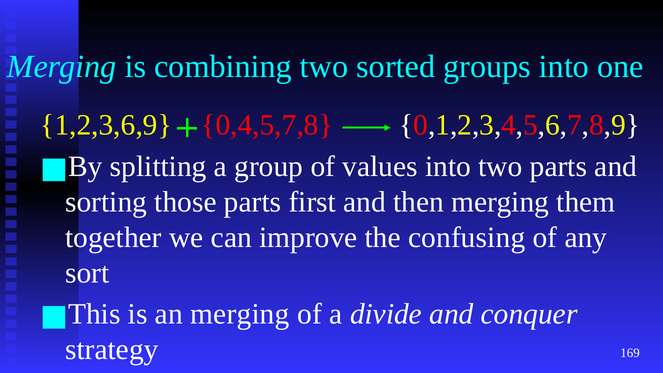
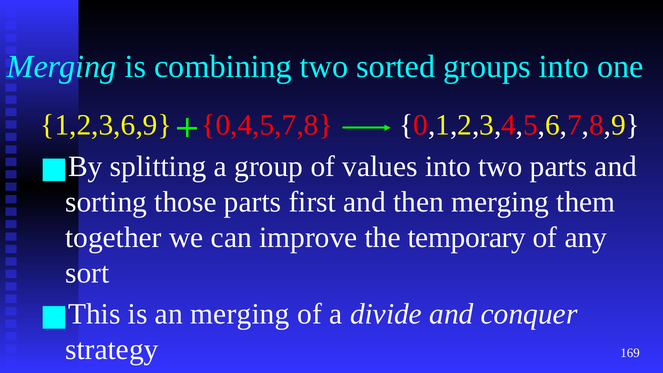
confusing: confusing -> temporary (467, 237)
